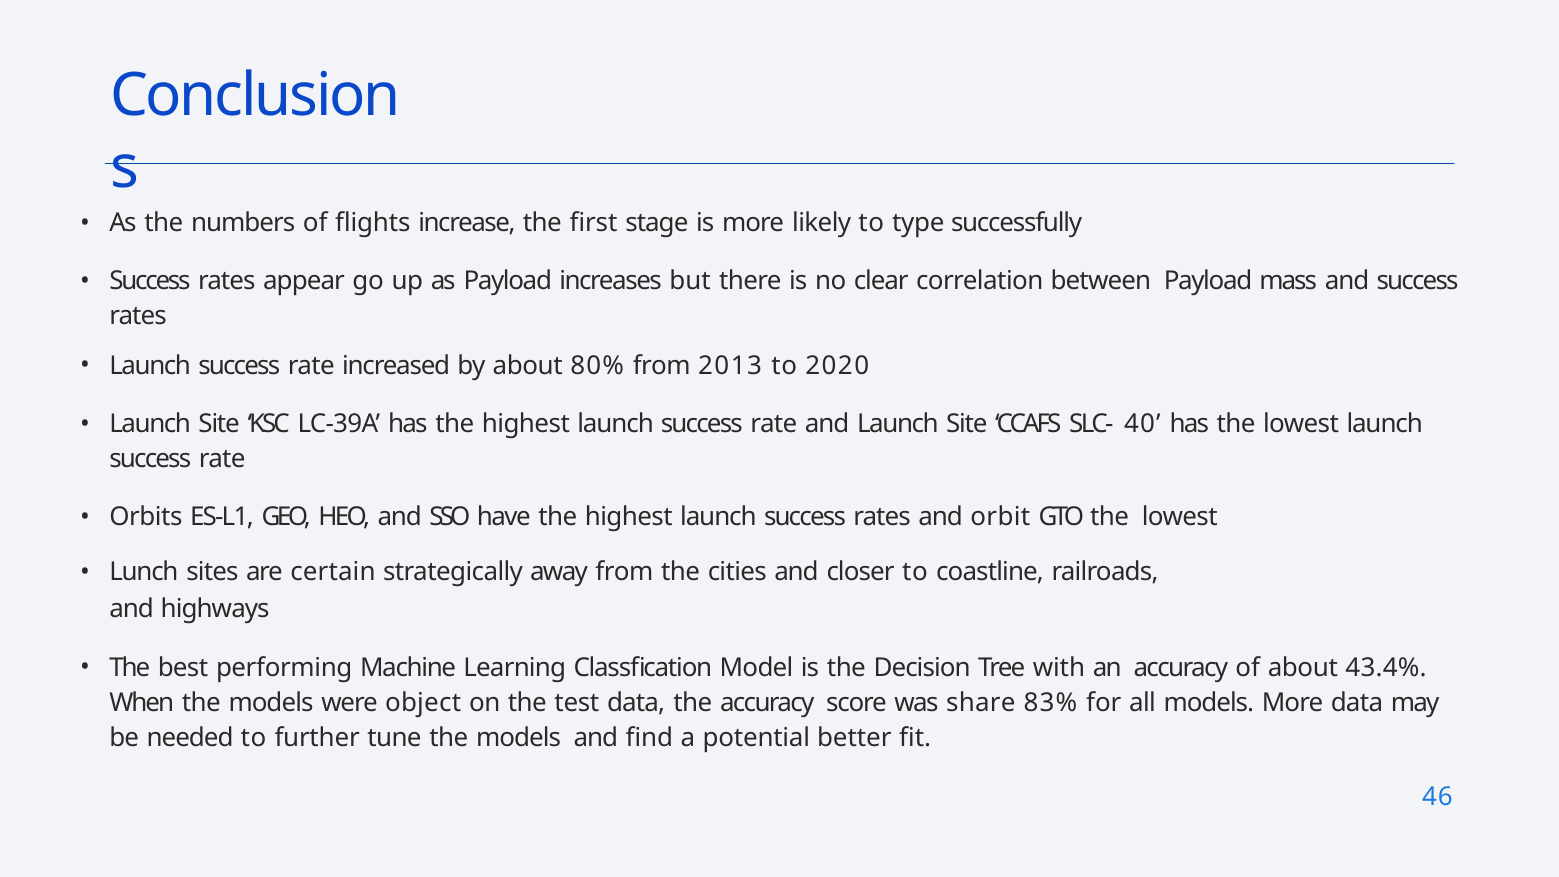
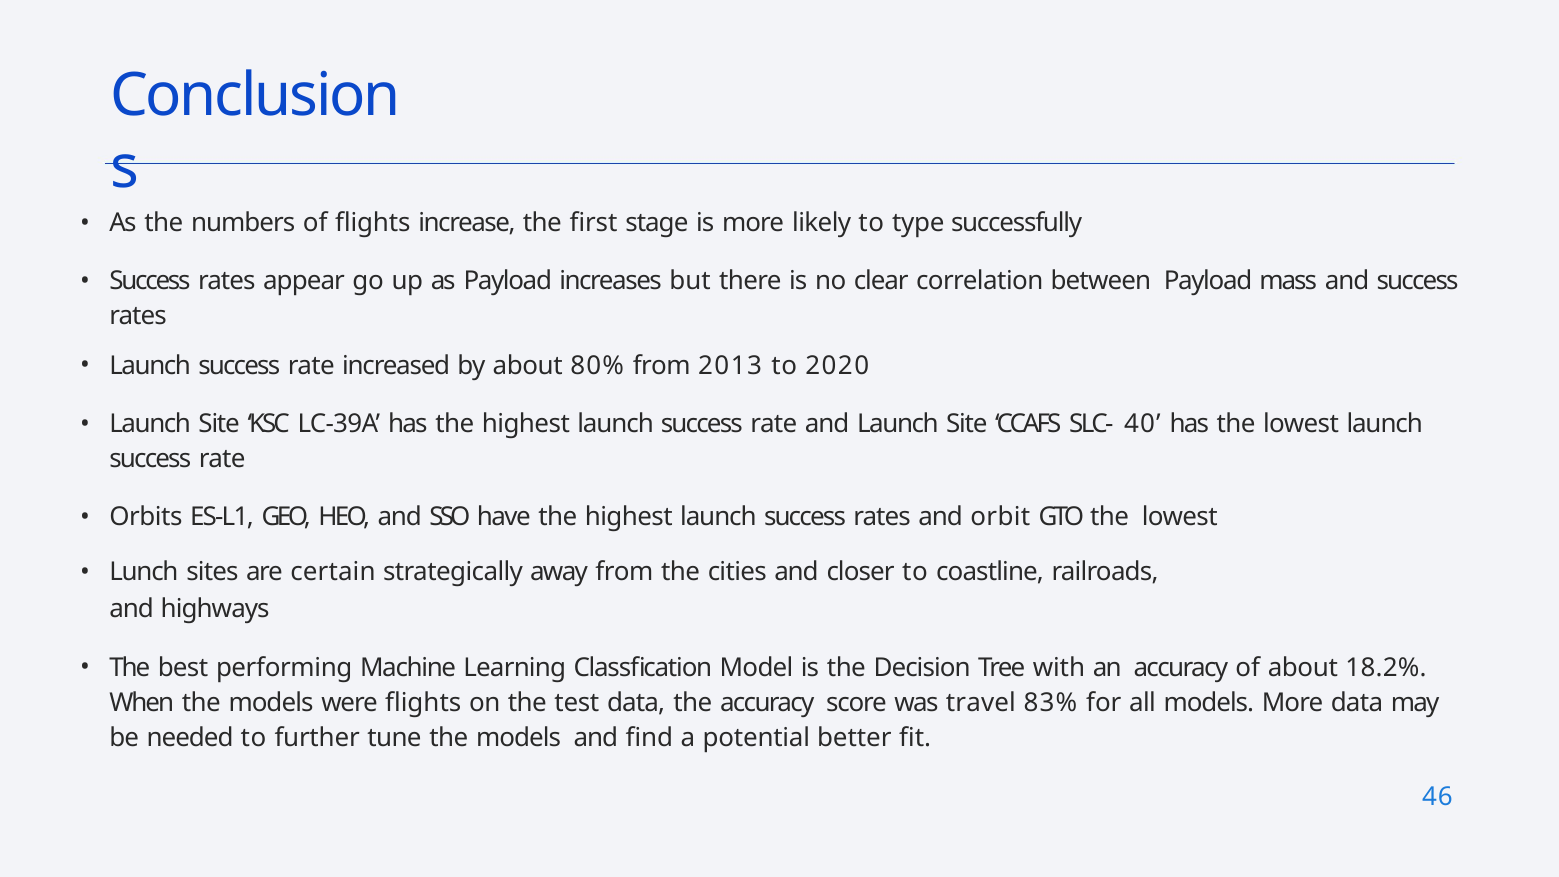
43.4%: 43.4% -> 18.2% (1386, 668)
were object: object -> flights (423, 703)
share: share -> travel (981, 703)
